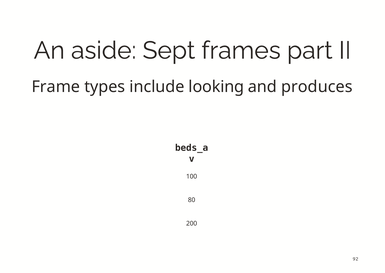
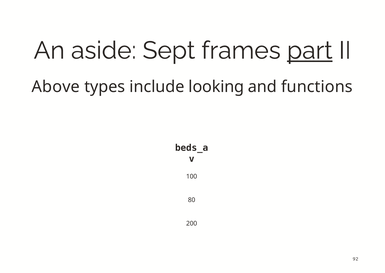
part underline: none -> present (310, 50)
Frame: Frame -> Above (56, 87)
produces: produces -> functions (317, 87)
